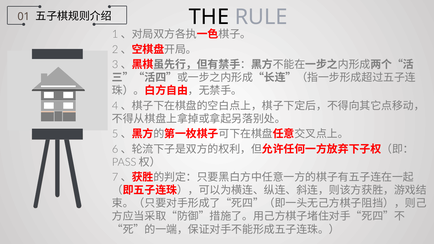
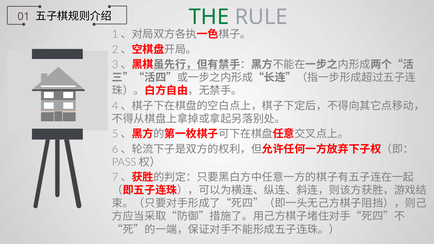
THE colour: black -> green (209, 17)
